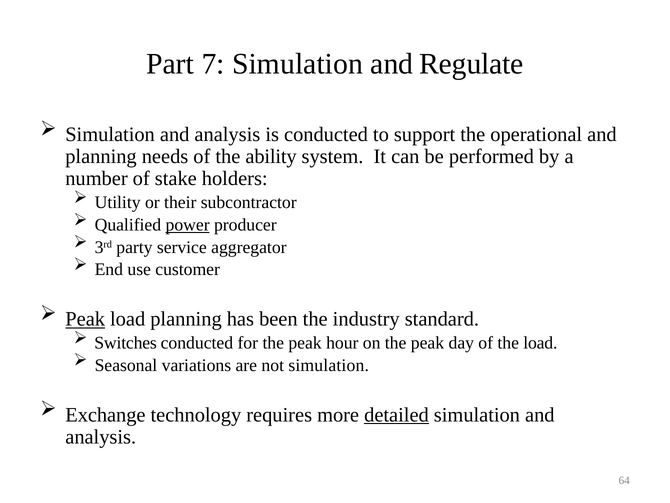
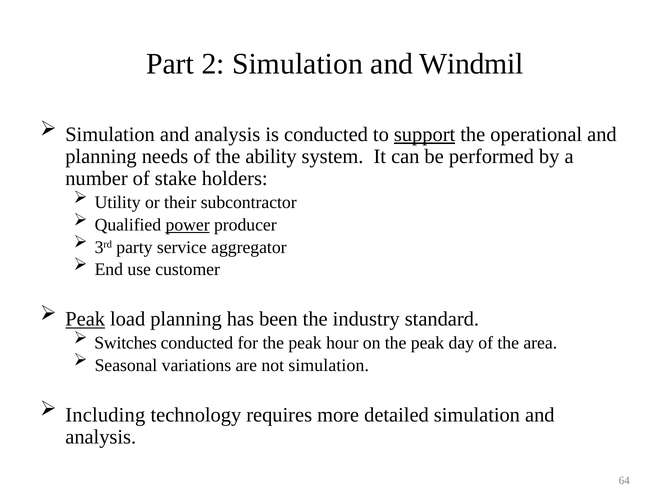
7: 7 -> 2 (213, 64)
Regulate: Regulate -> Windmil (471, 64)
support underline: none -> present (425, 134)
the load: load -> area (540, 342)
Exchange: Exchange -> Including (105, 414)
detailed underline: present -> none (396, 414)
